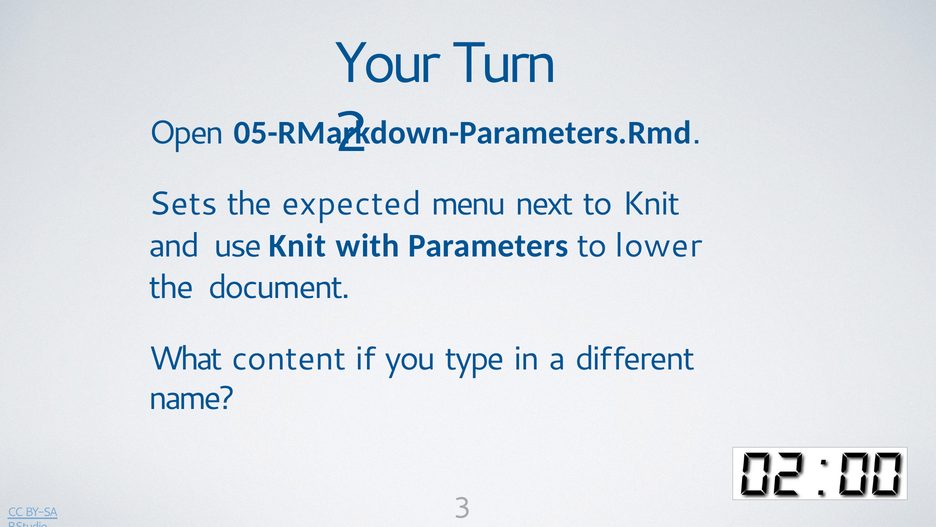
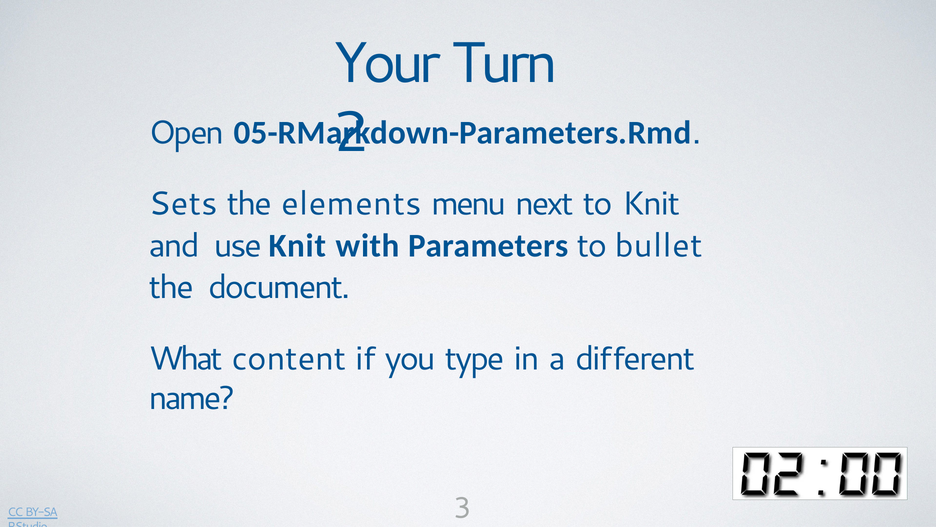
expected: expected -> elements (351, 204)
lower: lower -> bullet (659, 246)
